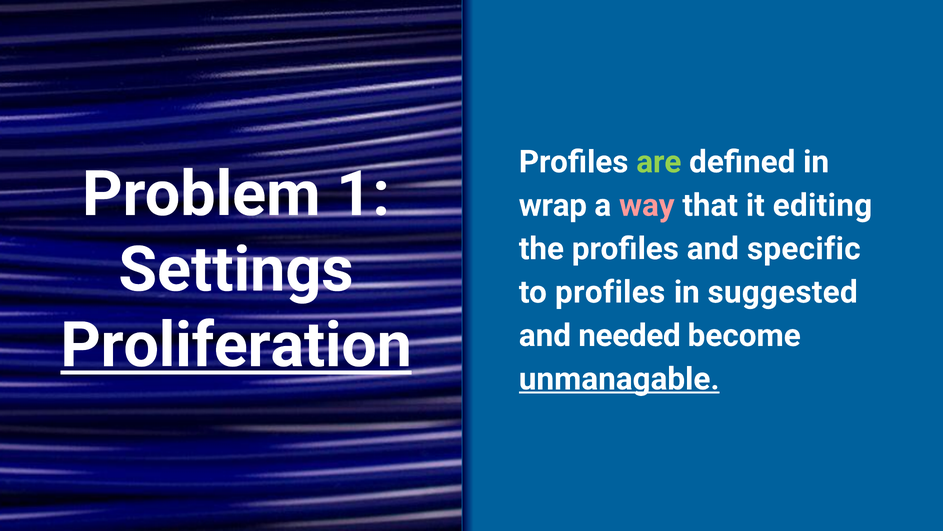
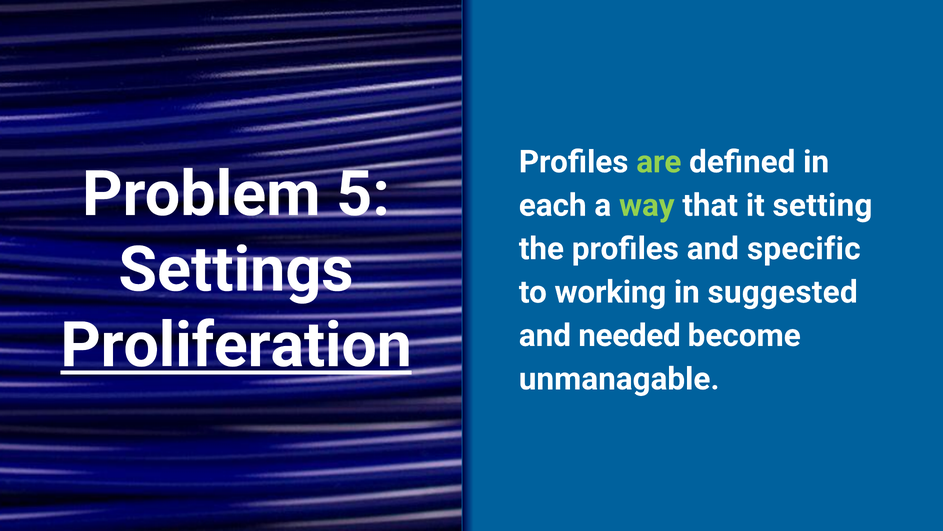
1: 1 -> 5 (363, 194)
wrap: wrap -> each (553, 205)
way colour: pink -> light green (647, 205)
editing: editing -> setting (822, 205)
to profiles: profiles -> working (610, 292)
unmanagable underline: present -> none (619, 379)
